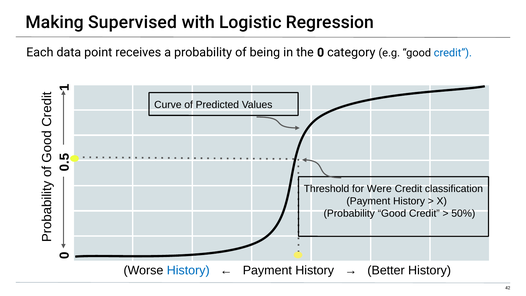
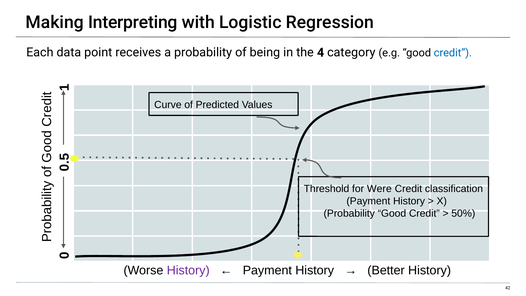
Supervised: Supervised -> Interpreting (133, 22)
the 0: 0 -> 4 (321, 52)
History colour: blue -> purple (188, 270)
